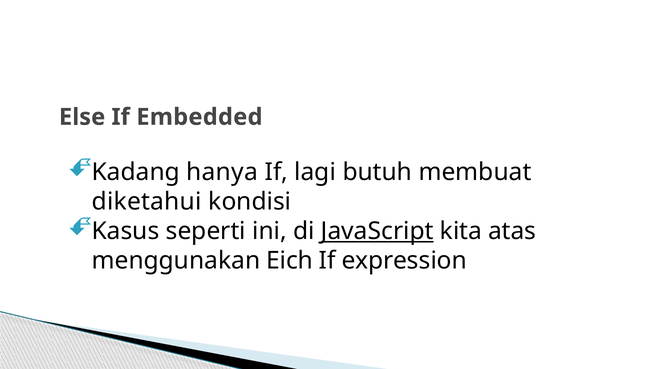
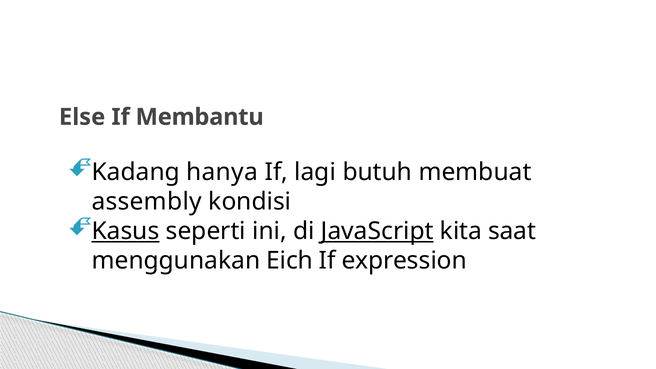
Embedded: Embedded -> Membantu (200, 117)
diketahui: diketahui -> assembly (147, 202)
Kasus underline: none -> present (126, 231)
atas: atas -> saat (512, 231)
